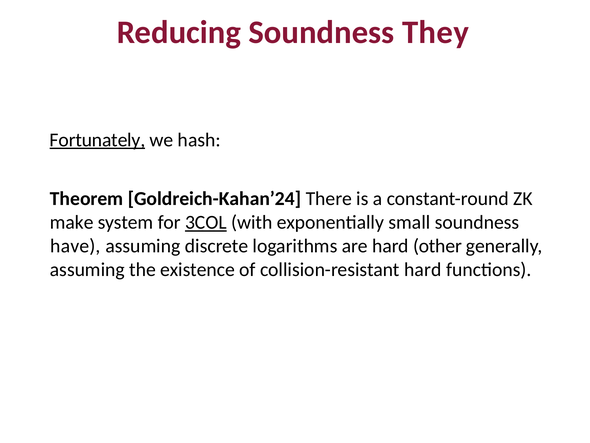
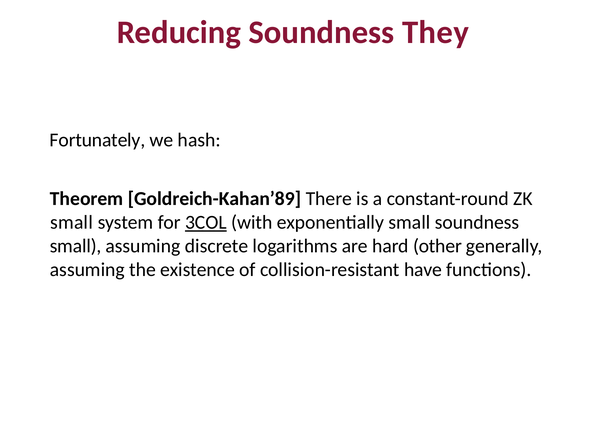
Fortunately underline: present -> none (97, 140)
Goldreich-Kahan’24: Goldreich-Kahan’24 -> Goldreich-Kahan’89 (214, 199)
make: make -> small (72, 222)
have: have -> small (76, 246)
collision-resistant hard: hard -> have (423, 269)
